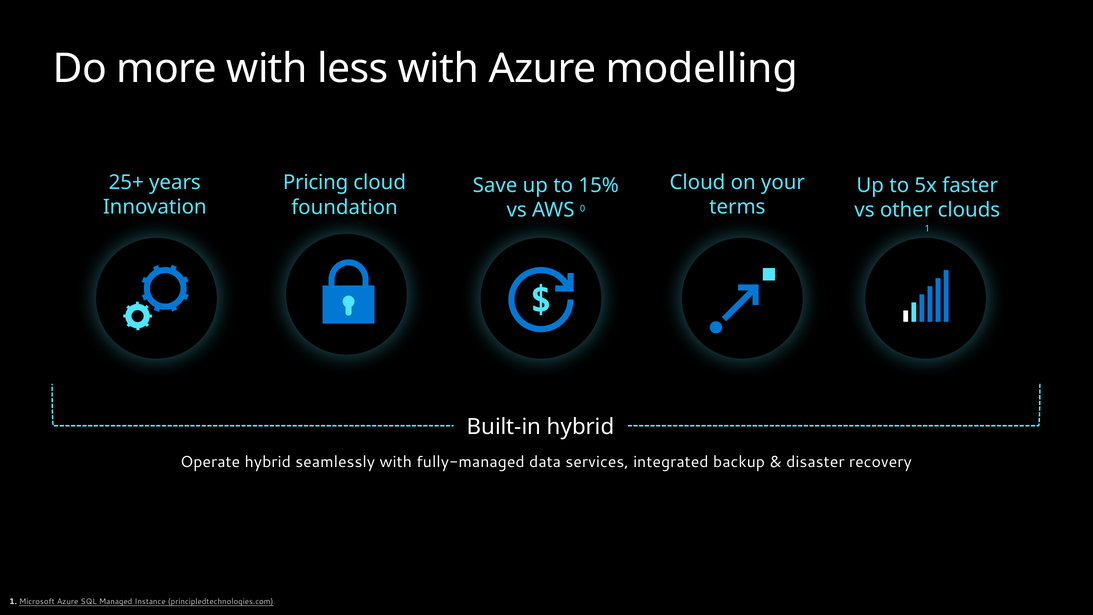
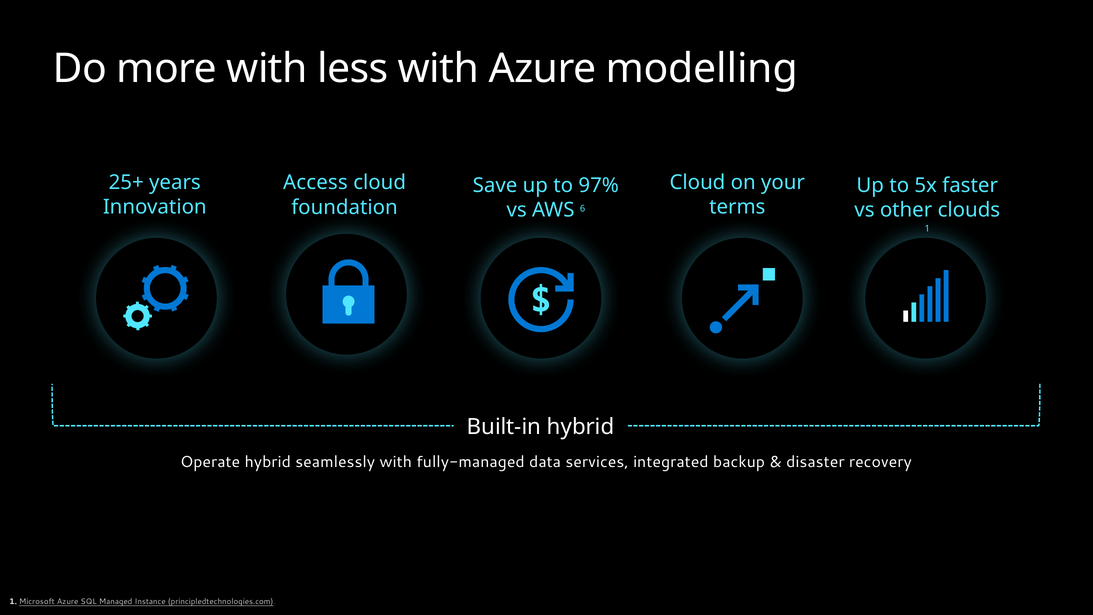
Pricing: Pricing -> Access (315, 183)
15%: 15% -> 97% (599, 185)
0: 0 -> 6 (583, 209)
